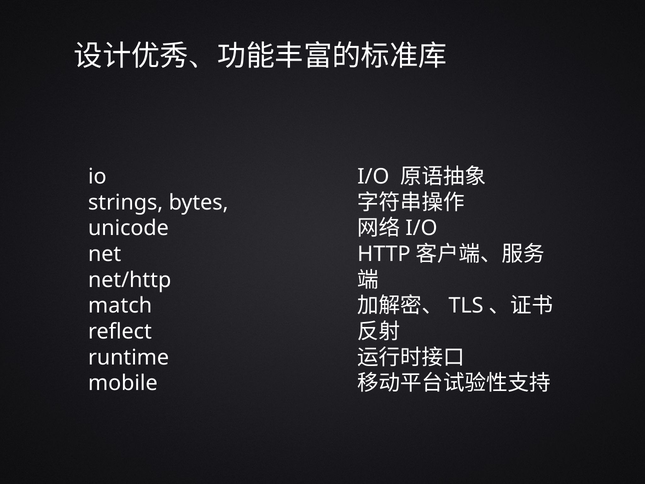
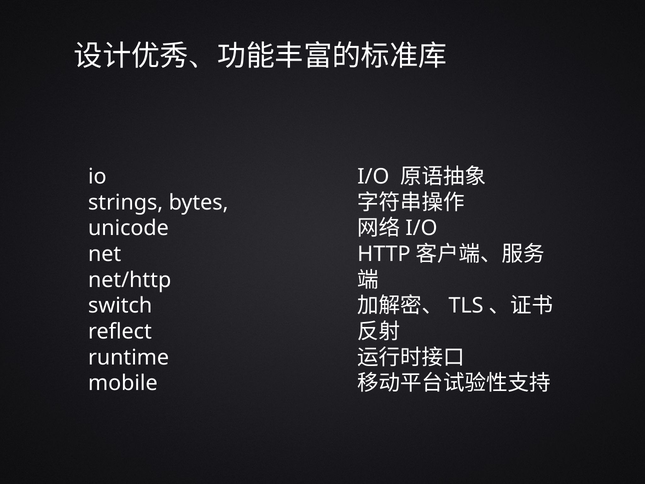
match: match -> switch (120, 306)
